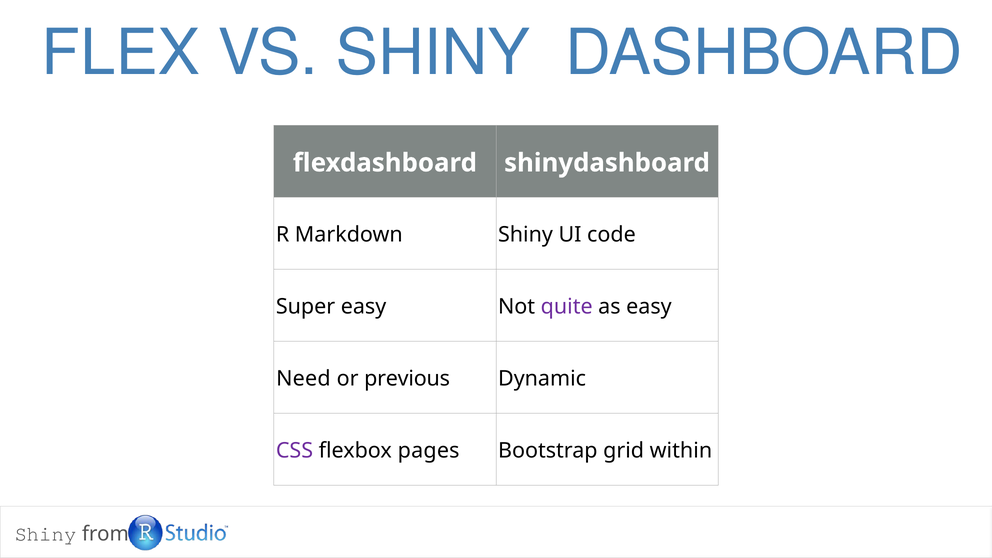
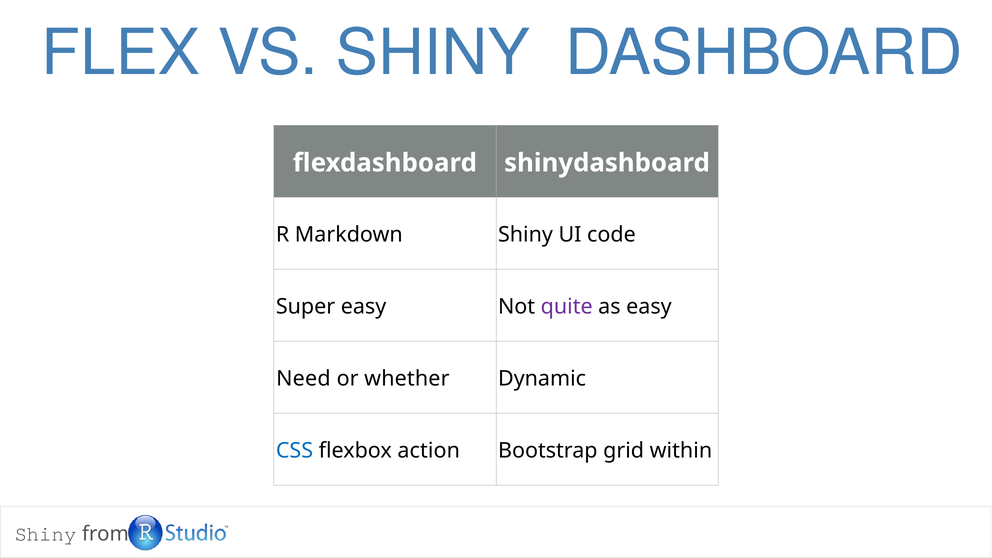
previous: previous -> whether (407, 379)
CSS colour: purple -> blue (294, 451)
pages: pages -> action (429, 451)
